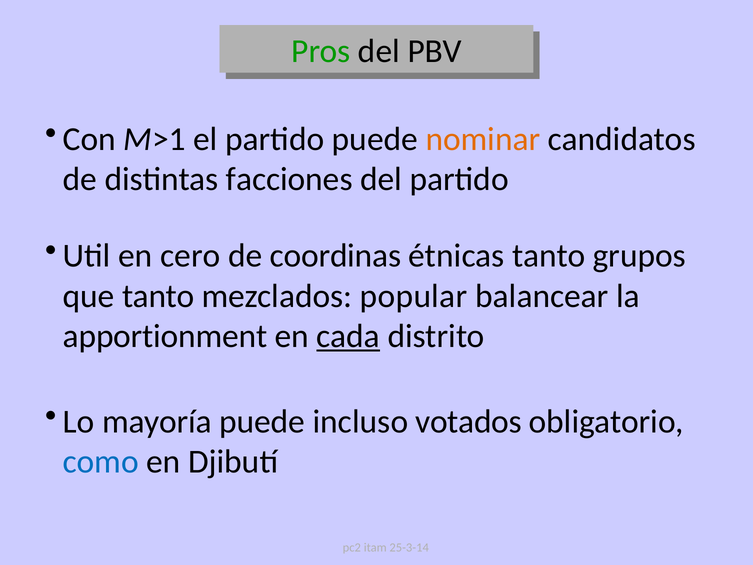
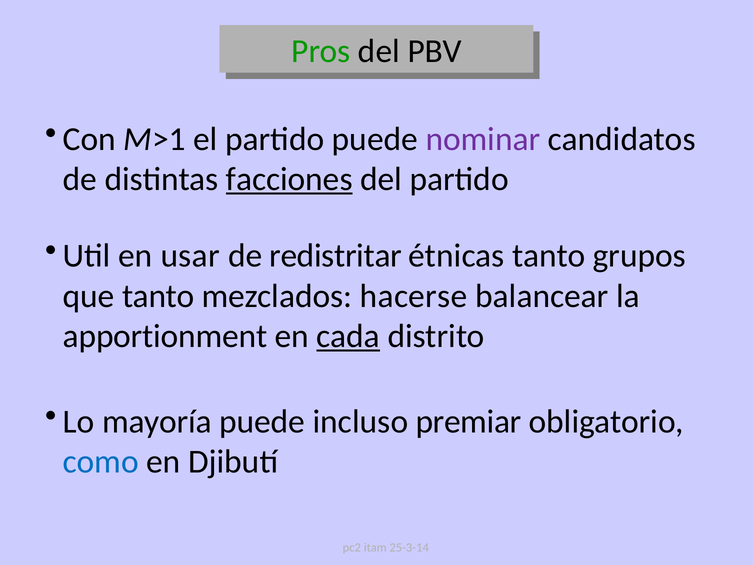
nominar colour: orange -> purple (483, 139)
facciones underline: none -> present (289, 179)
cero: cero -> usar (190, 256)
coordinas: coordinas -> redistritar (336, 256)
popular: popular -> hacerse (414, 296)
votados: votados -> premiar (469, 421)
